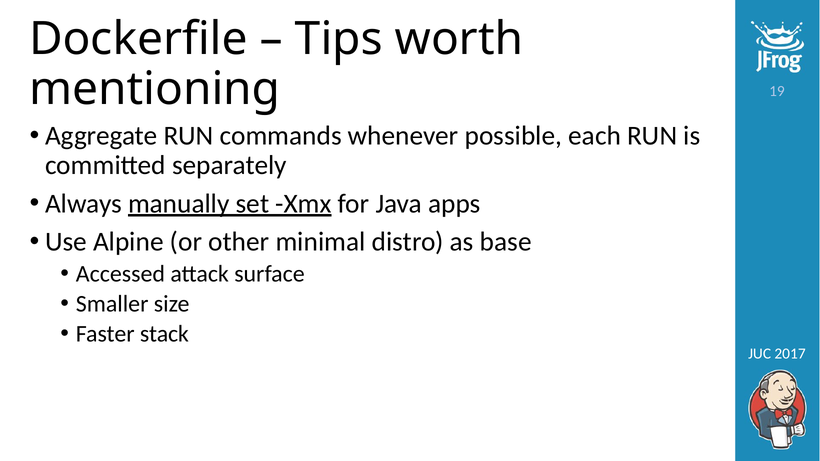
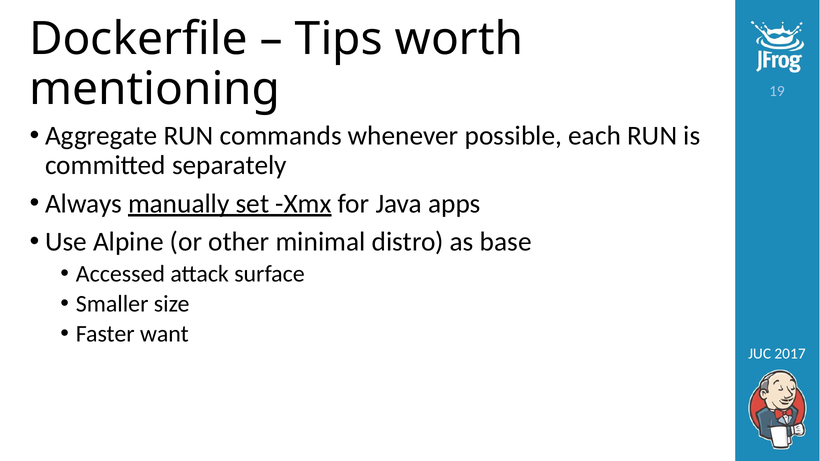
stack: stack -> want (164, 334)
